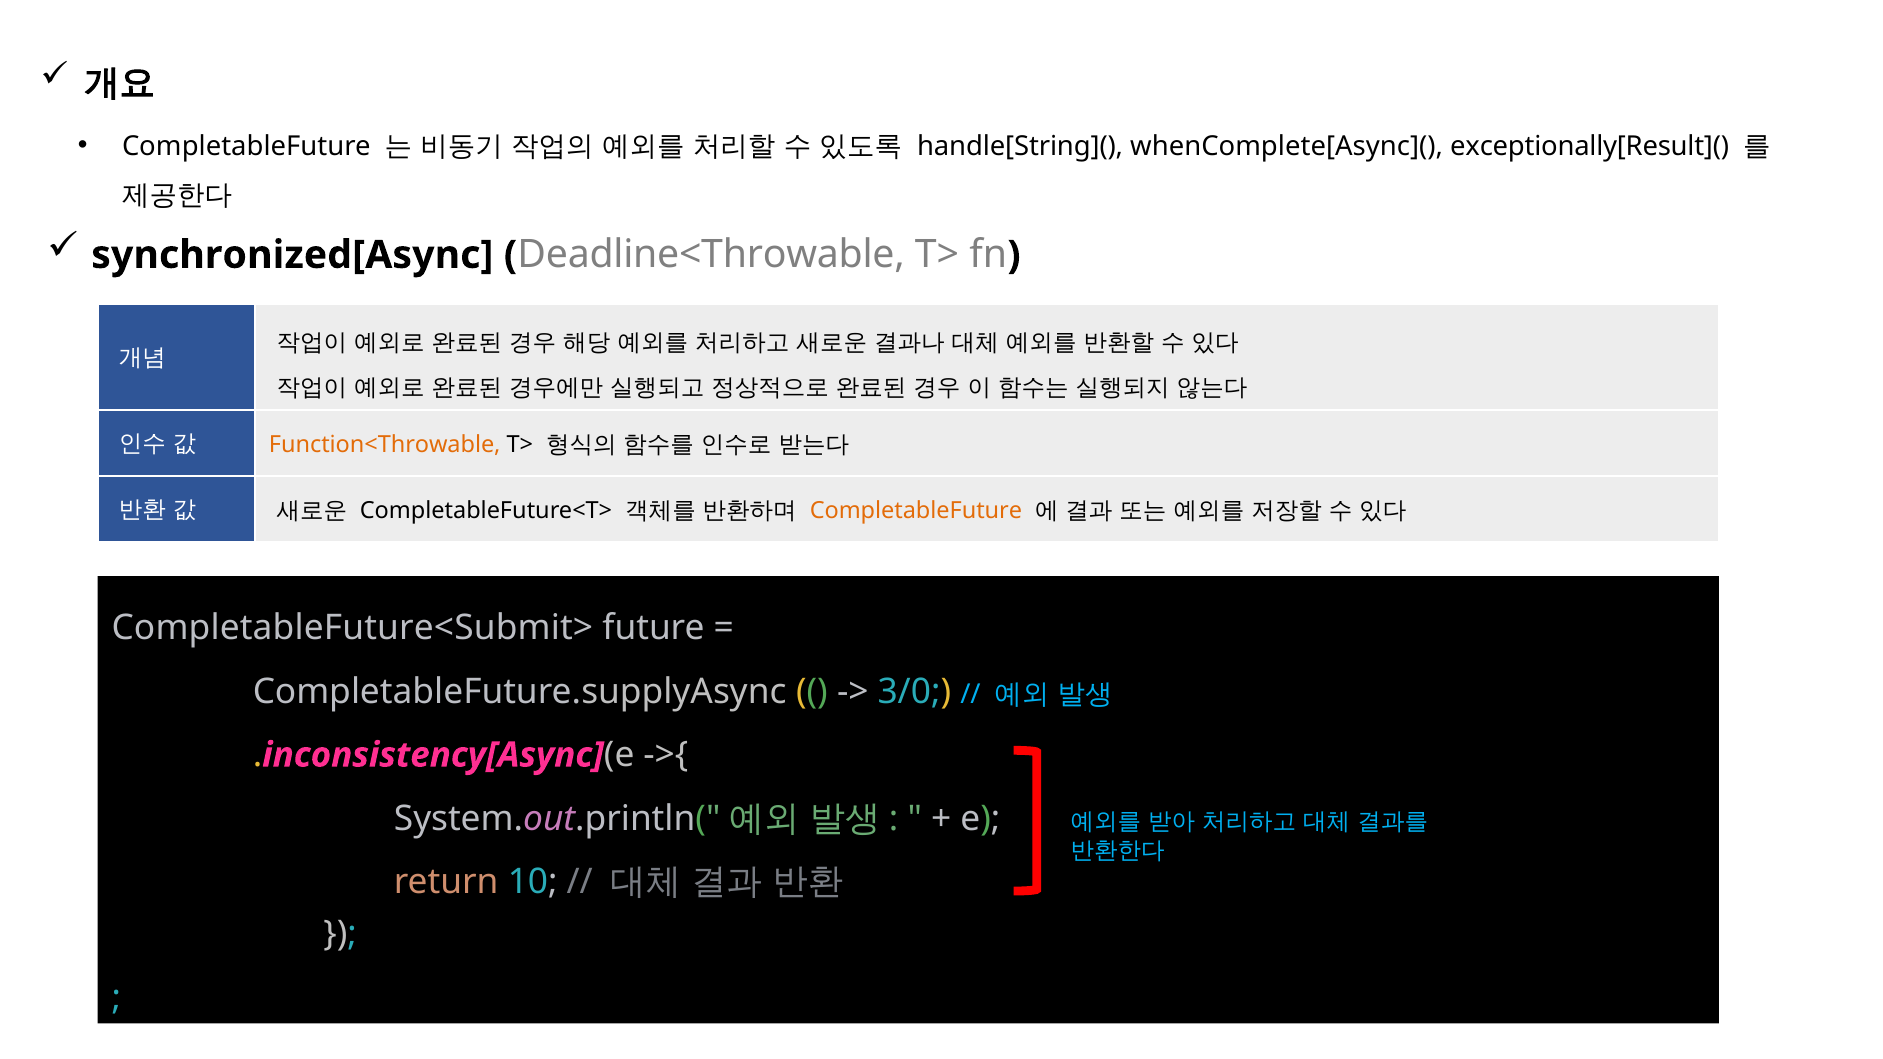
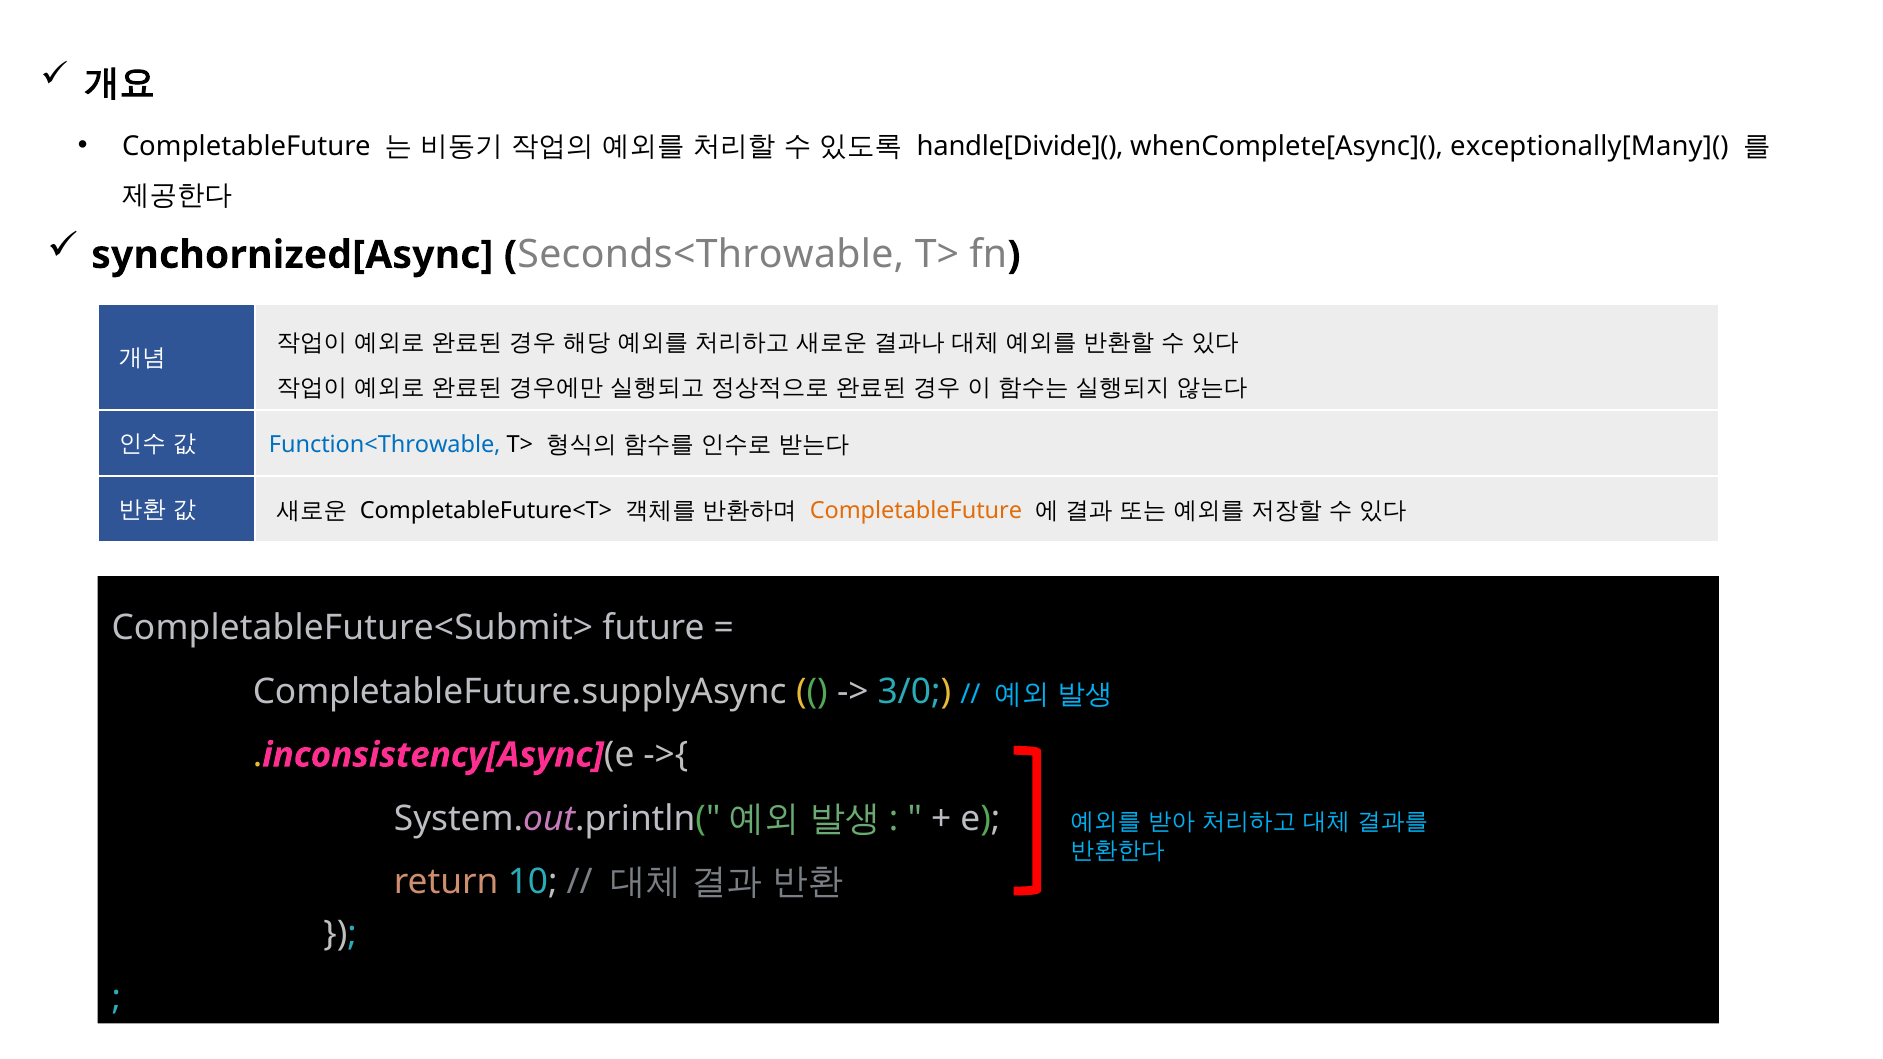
handle[String](: handle[String]( -> handle[Divide]( (1020, 146)
exceptionally[Result](: exceptionally[Result]( -> exceptionally[Many]( (1589, 146)
synchronized[Async: synchronized[Async -> synchornized[Async (292, 255)
Deadline<Throwable: Deadline<Throwable -> Seconds<Throwable (711, 255)
Function<Throwable colour: orange -> blue (385, 445)
